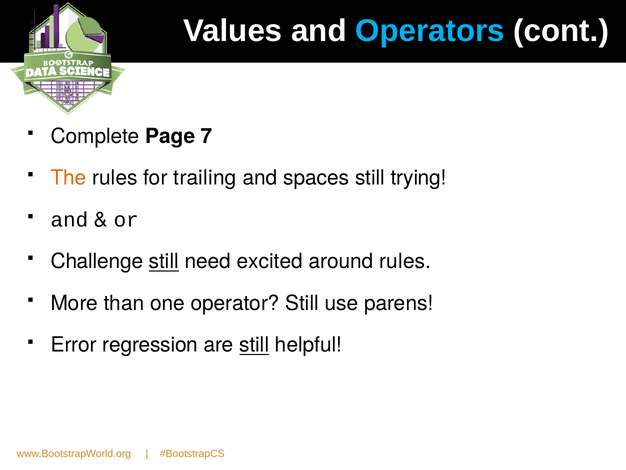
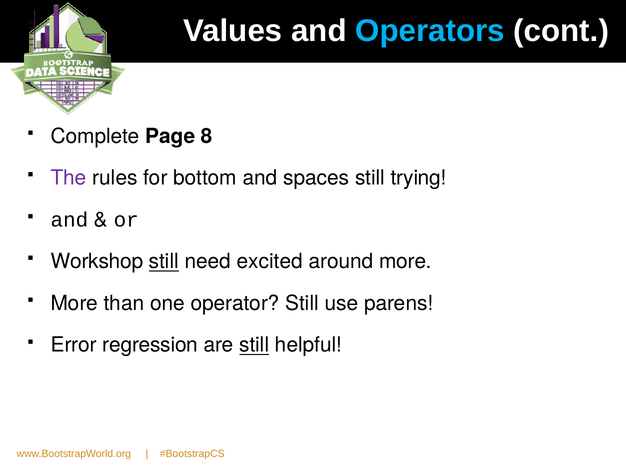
7: 7 -> 8 (207, 136)
The colour: orange -> purple (69, 178)
trailing: trailing -> bottom (205, 178)
Challenge: Challenge -> Workshop (97, 261)
around rules: rules -> more (405, 261)
